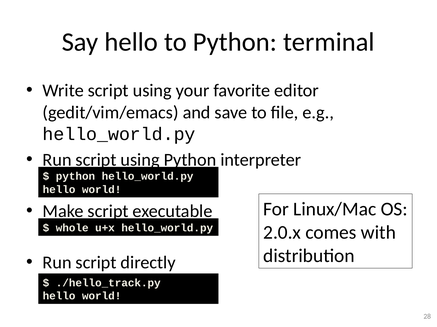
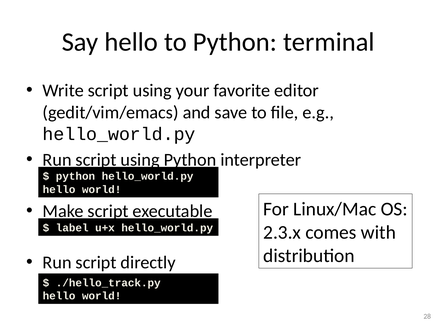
whole: whole -> label (72, 228)
2.0.x: 2.0.x -> 2.3.x (282, 233)
